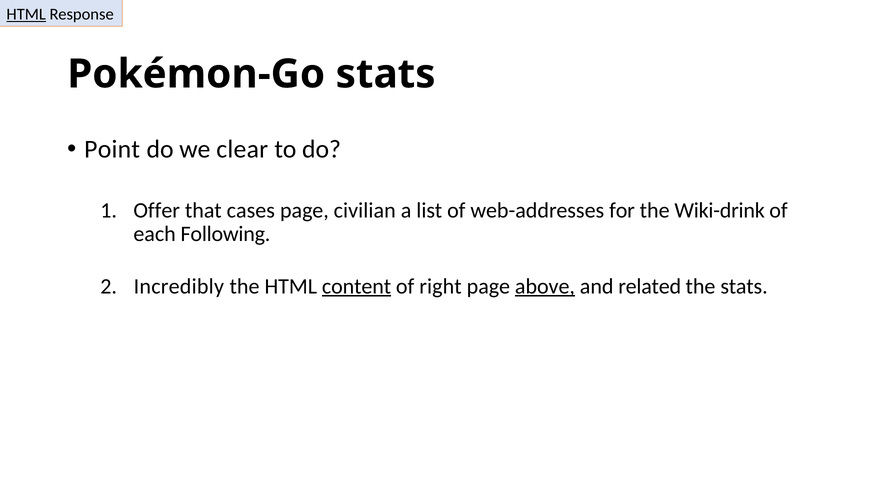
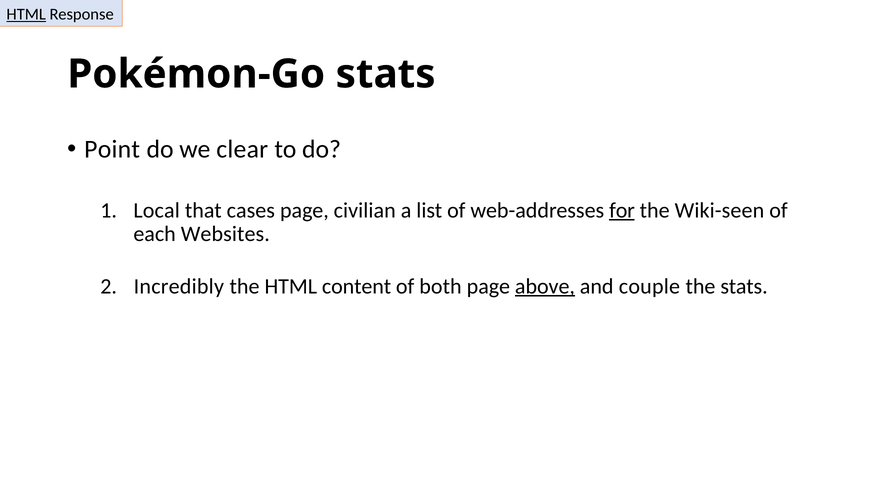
Offer: Offer -> Local (157, 210)
for underline: none -> present (622, 210)
Wiki-drink: Wiki-drink -> Wiki-seen (719, 210)
Following: Following -> Websites (225, 234)
content underline: present -> none (357, 286)
right: right -> both (441, 286)
related: related -> couple (649, 286)
